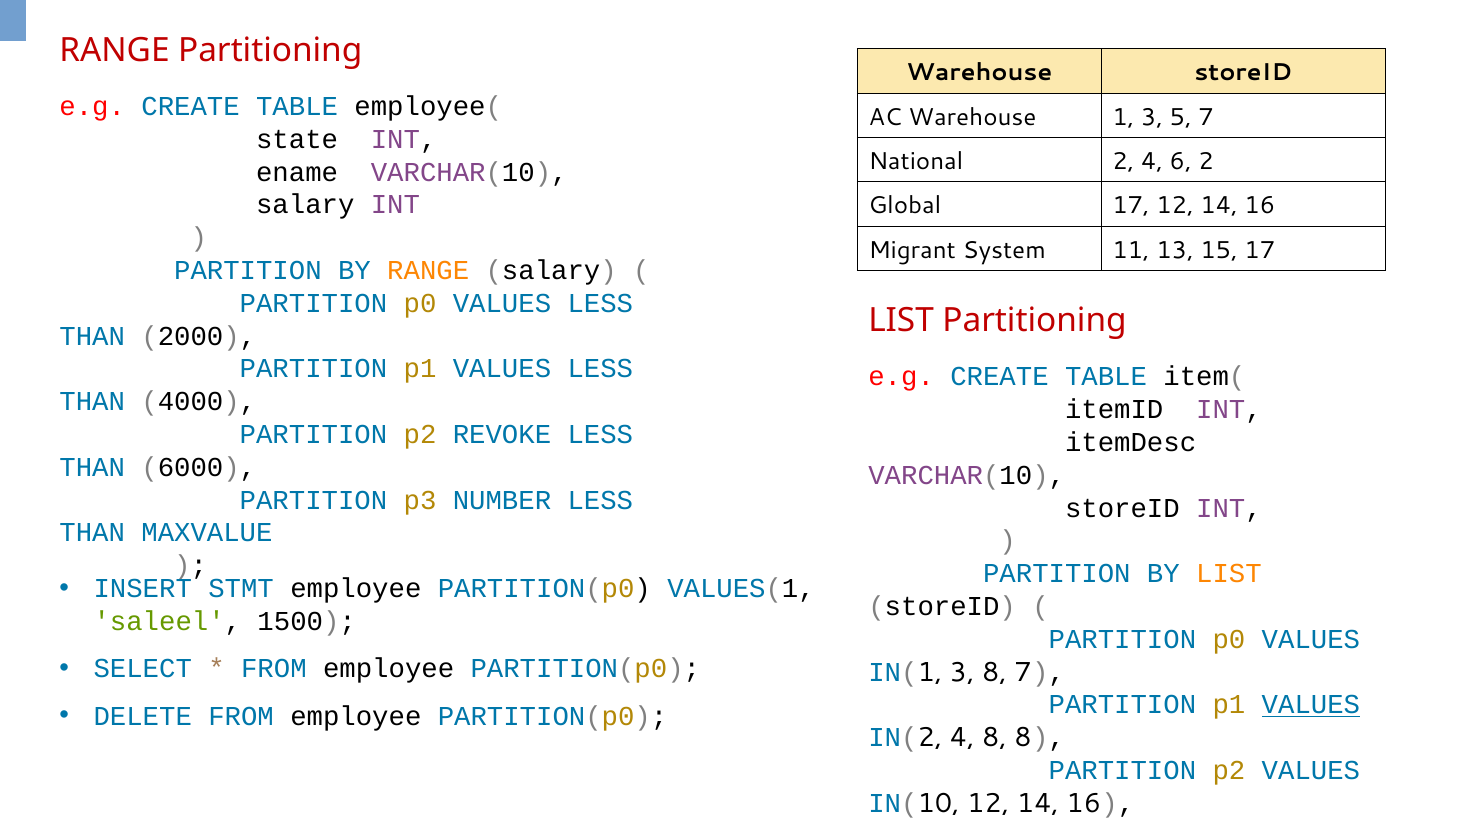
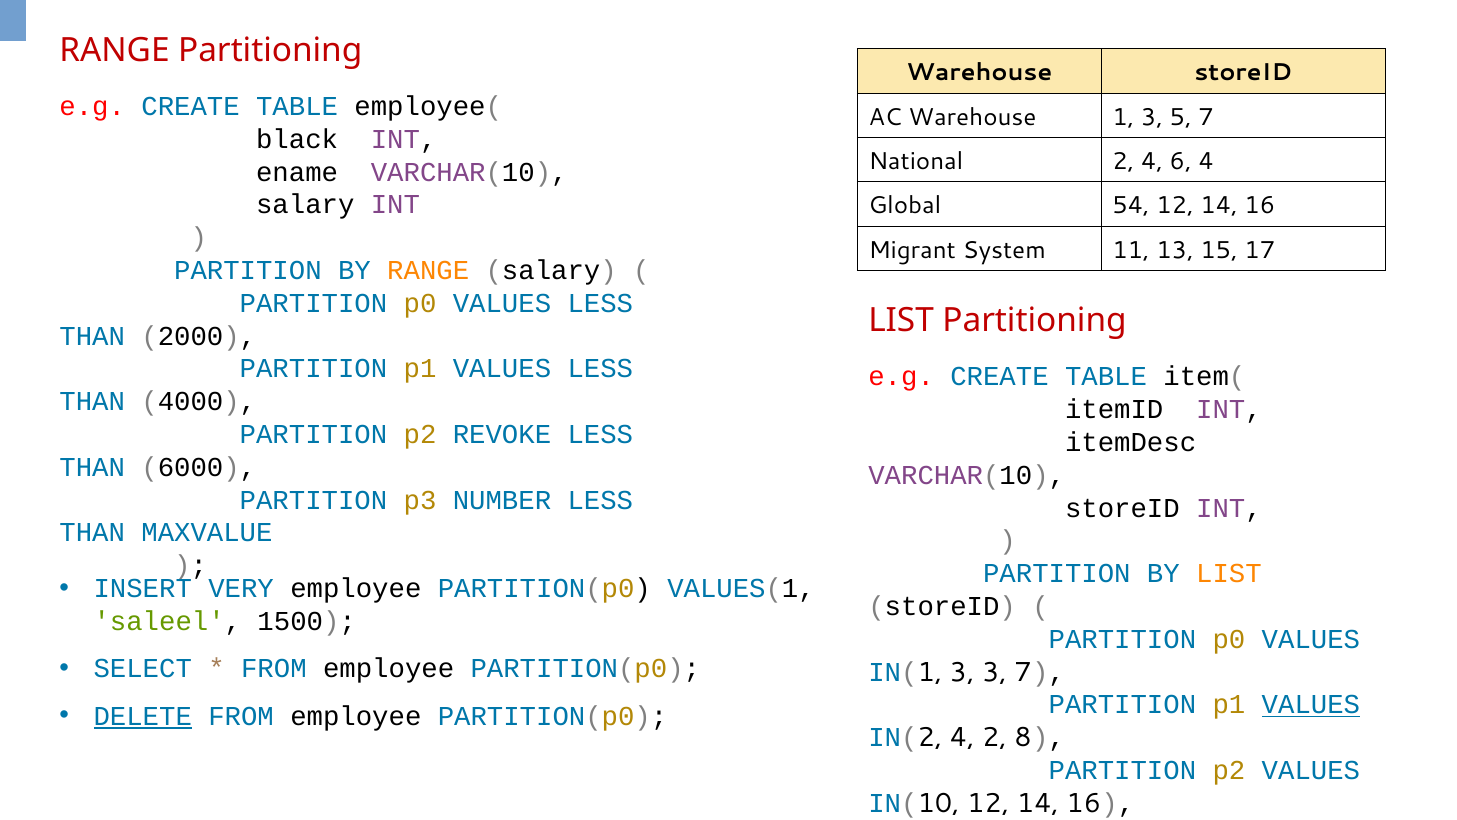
state: state -> black (297, 139)
6 2: 2 -> 4 (1206, 161)
Global 17: 17 -> 54 (1131, 206)
STMT: STMT -> VERY (241, 588)
3 8: 8 -> 3 (995, 672)
DELETE underline: none -> present (143, 716)
4 8: 8 -> 2 (995, 737)
